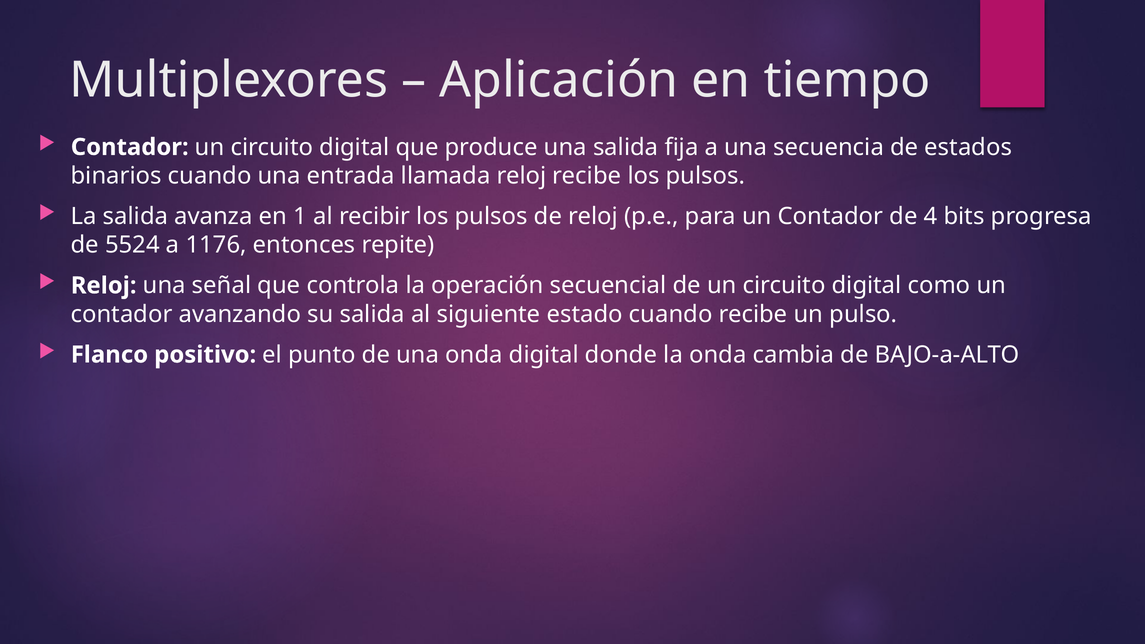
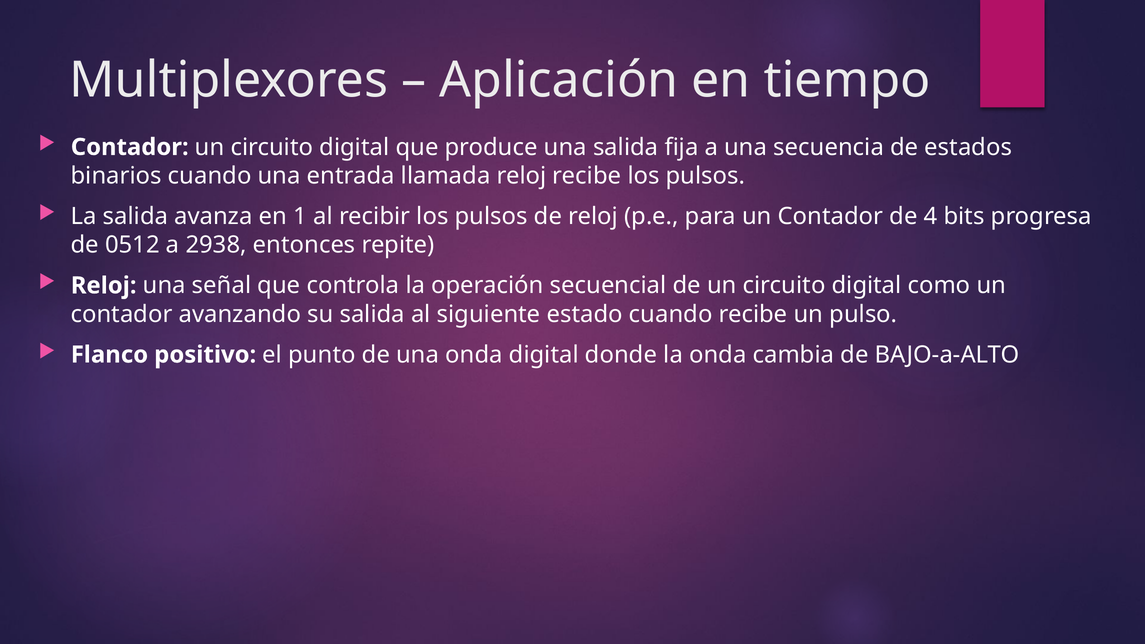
5524: 5524 -> 0512 (132, 245)
1176: 1176 -> 2938 (216, 245)
